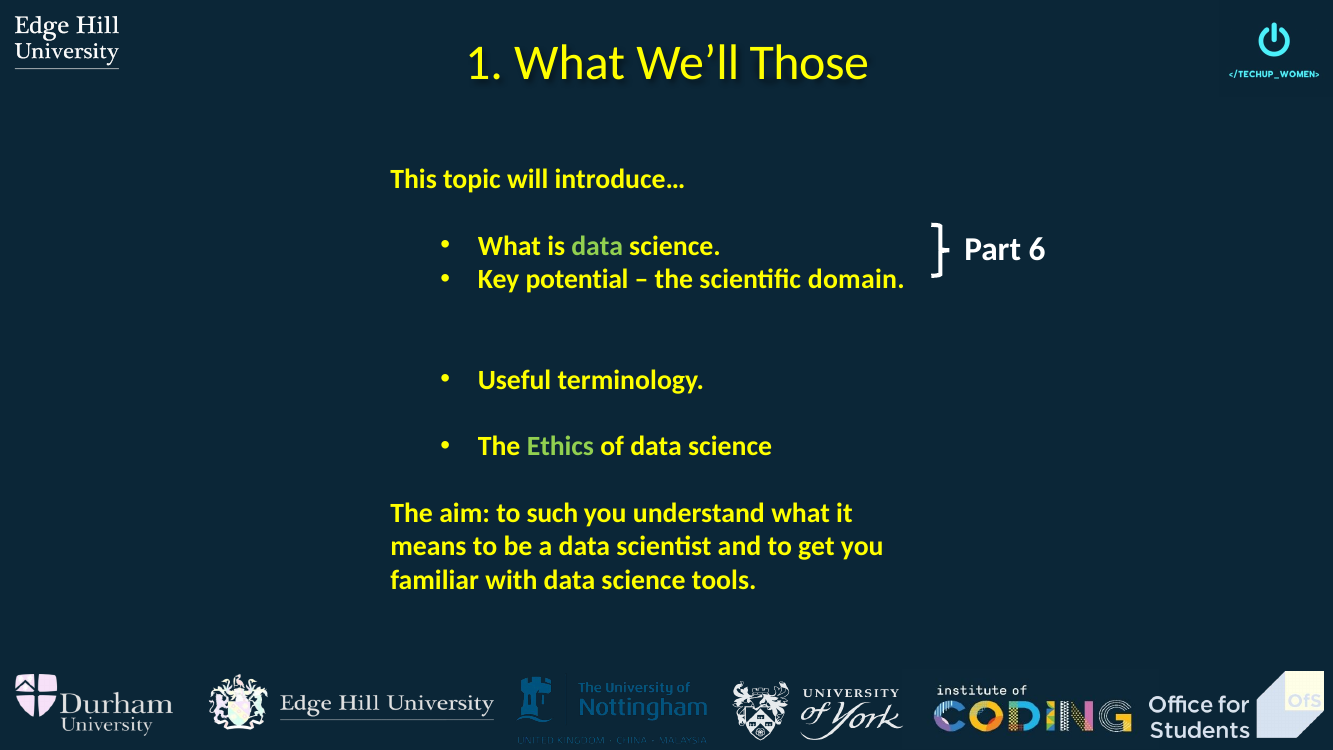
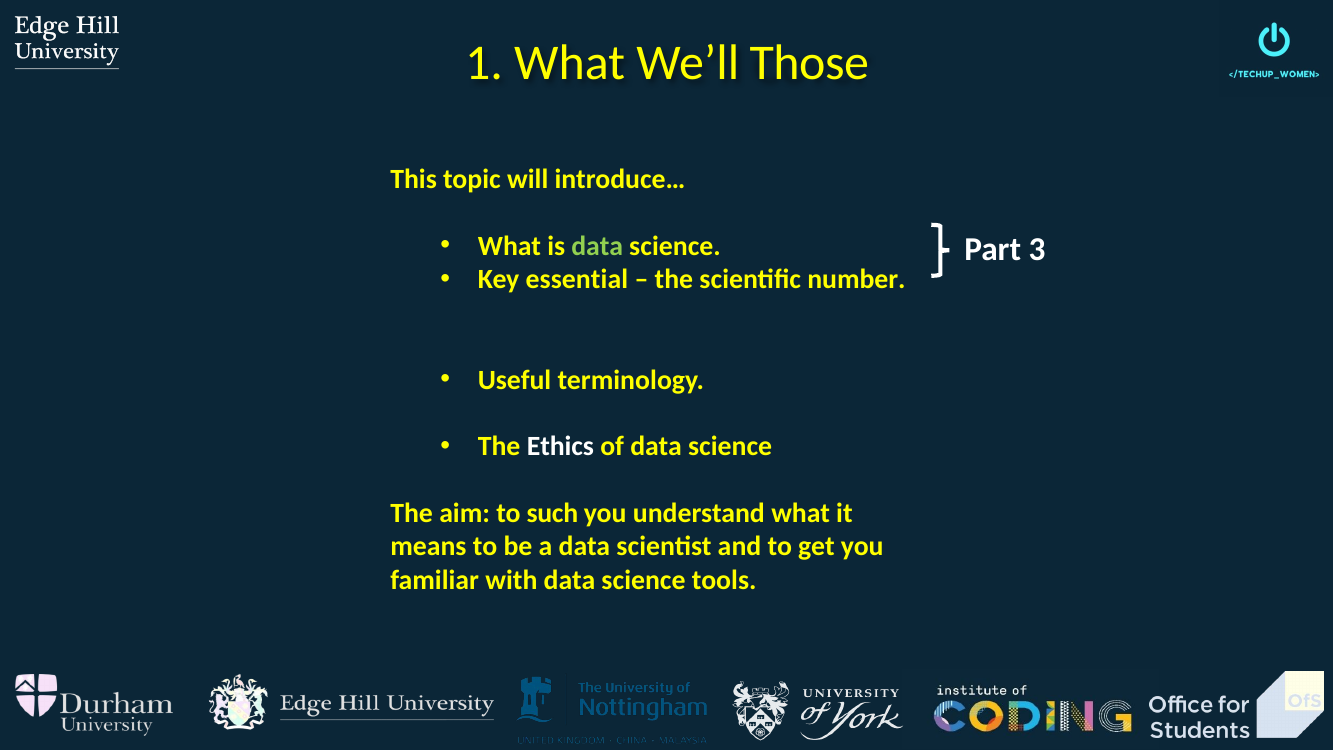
6: 6 -> 3 (1037, 250)
potential: potential -> essential (577, 280)
domain: domain -> number (856, 280)
Ethics colour: light green -> white (560, 446)
